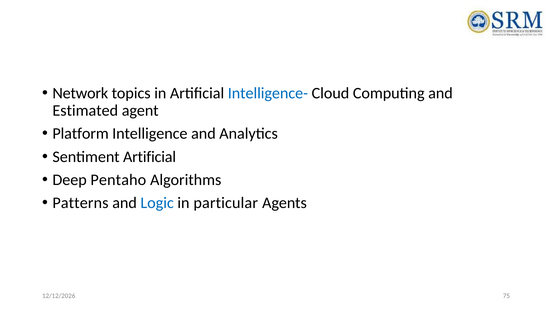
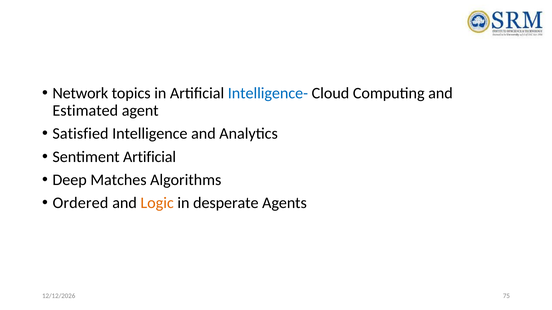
Platform: Platform -> Satisfied (80, 134)
Pentaho: Pentaho -> Matches (118, 180)
Patterns: Patterns -> Ordered (80, 203)
Logic colour: blue -> orange (157, 203)
particular: particular -> desperate (226, 203)
